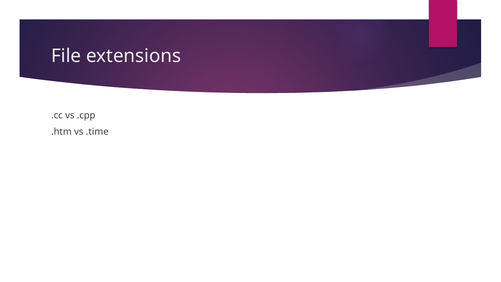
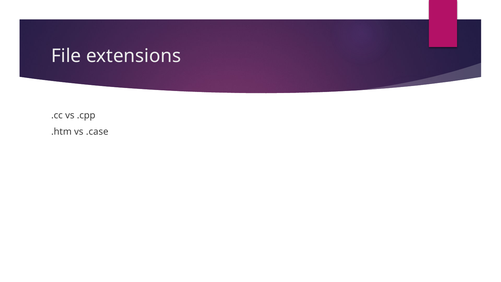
.time: .time -> .case (97, 132)
